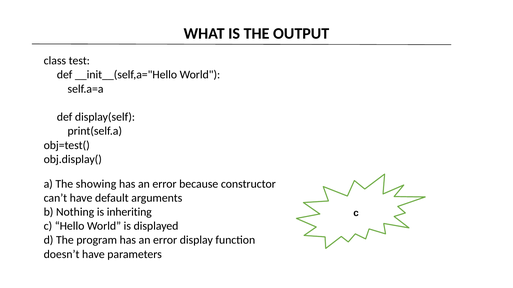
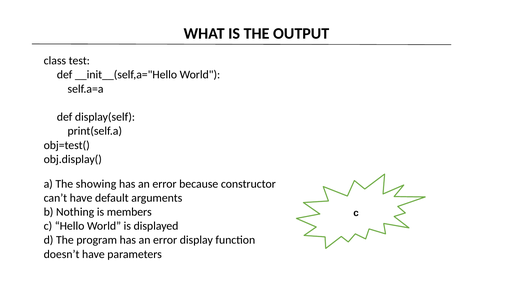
inheriting: inheriting -> members (129, 212)
